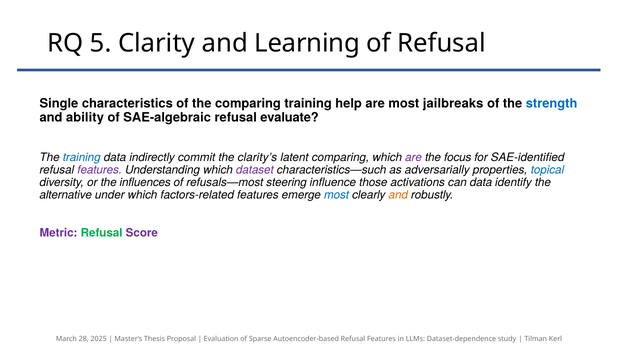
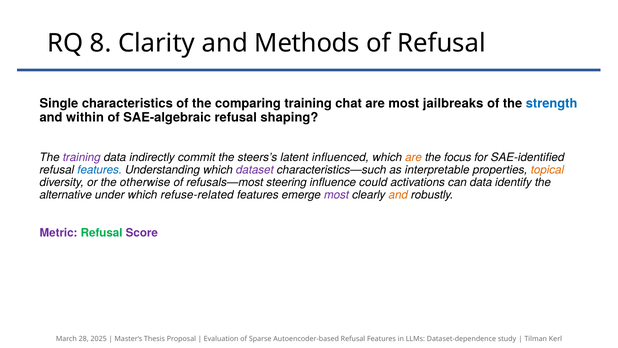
5: 5 -> 8 (101, 43)
Learning: Learning -> Methods (307, 43)
help: help -> chat (349, 103)
ability: ability -> within (85, 117)
evaluate: evaluate -> shaping (289, 117)
training colour: blue -> purple (82, 157)
clarity’s: clarity’s -> steers’s (257, 157)
latent comparing: comparing -> influenced (340, 157)
are colour: purple -> orange (414, 157)
features colour: purple -> blue (100, 170)
adversarially: adversarially -> interpretable (437, 170)
topical colour: blue -> orange (547, 170)
influences: influences -> otherwise (145, 182)
those: those -> could (373, 182)
factors-related: factors-related -> refuse-related (197, 195)
most colour: blue -> purple (337, 195)
